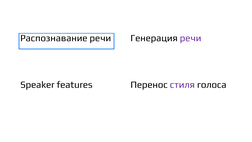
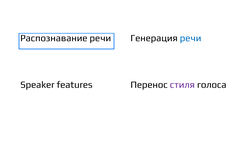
речи colour: purple -> blue (191, 38)
